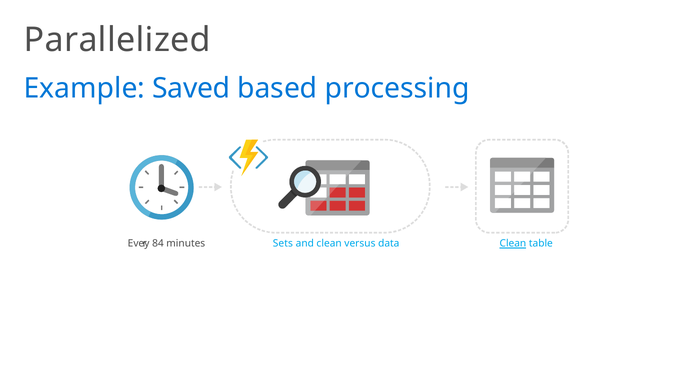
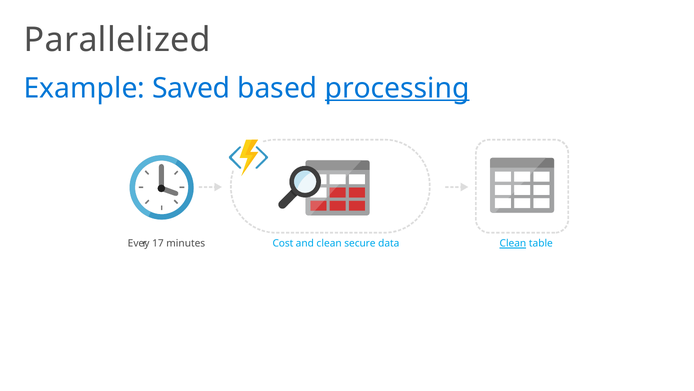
processing underline: none -> present (397, 88)
84: 84 -> 17 (158, 243)
Sets: Sets -> Cost (283, 243)
versus: versus -> secure (360, 243)
